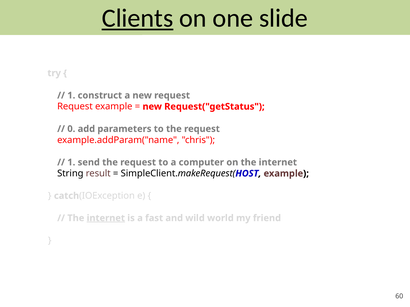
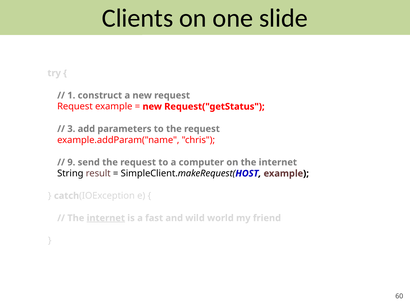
Clients underline: present -> none (138, 18)
0: 0 -> 3 (71, 129)
1: 1 -> 9 (71, 163)
